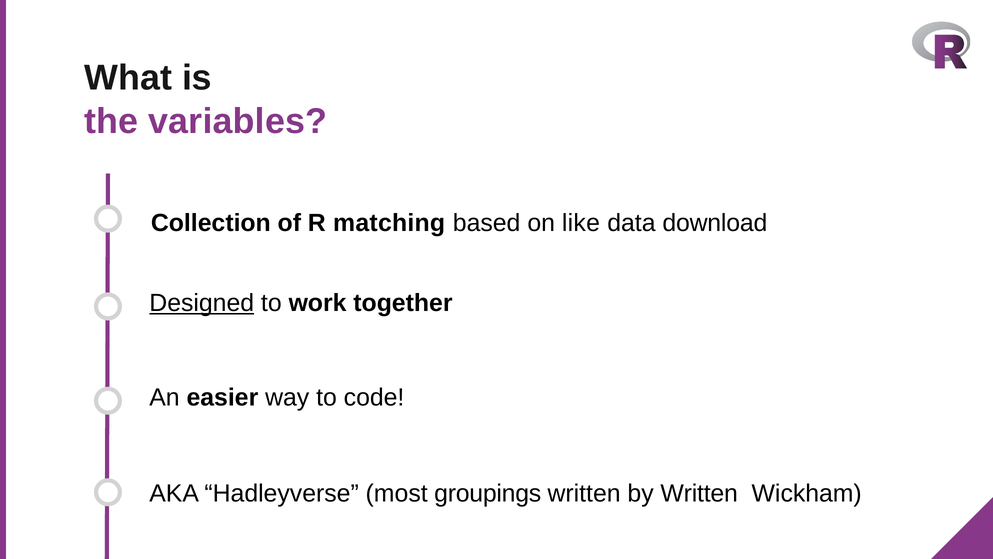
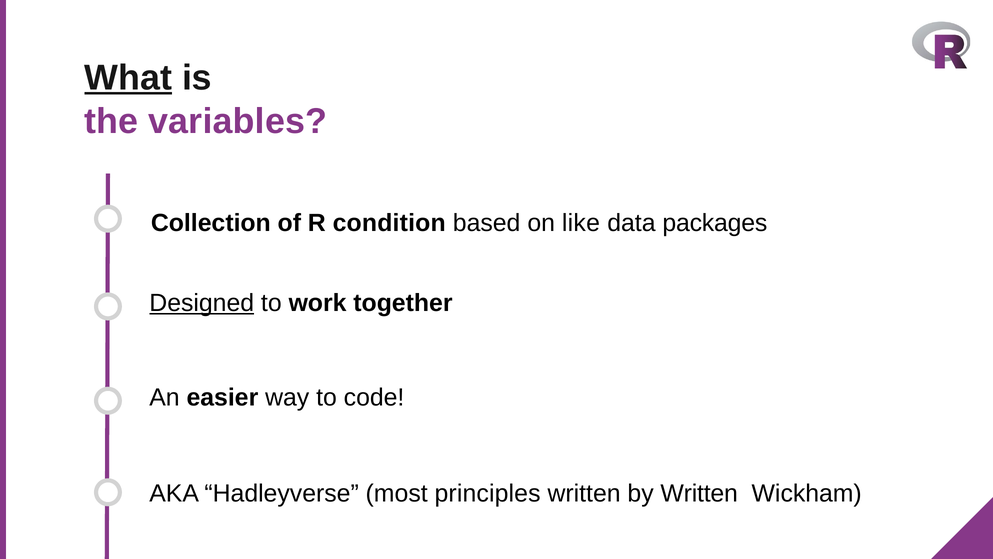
What underline: none -> present (128, 78)
matching: matching -> condition (389, 223)
download: download -> packages (715, 223)
groupings: groupings -> principles (488, 493)
